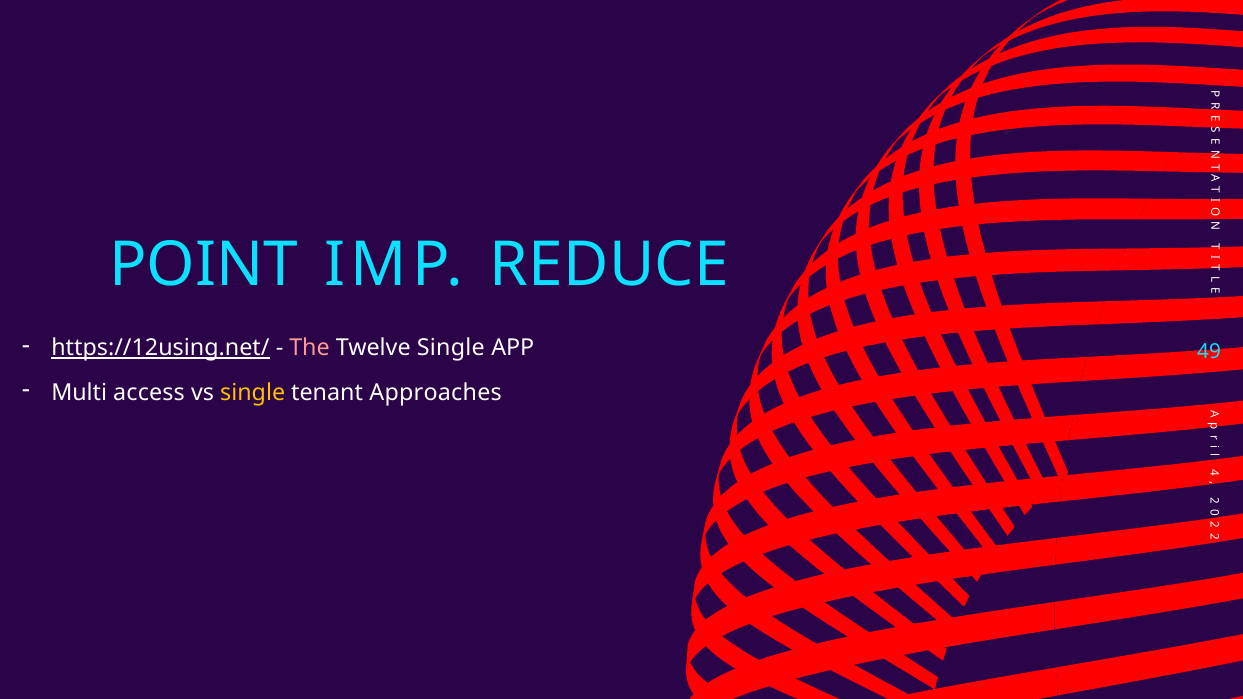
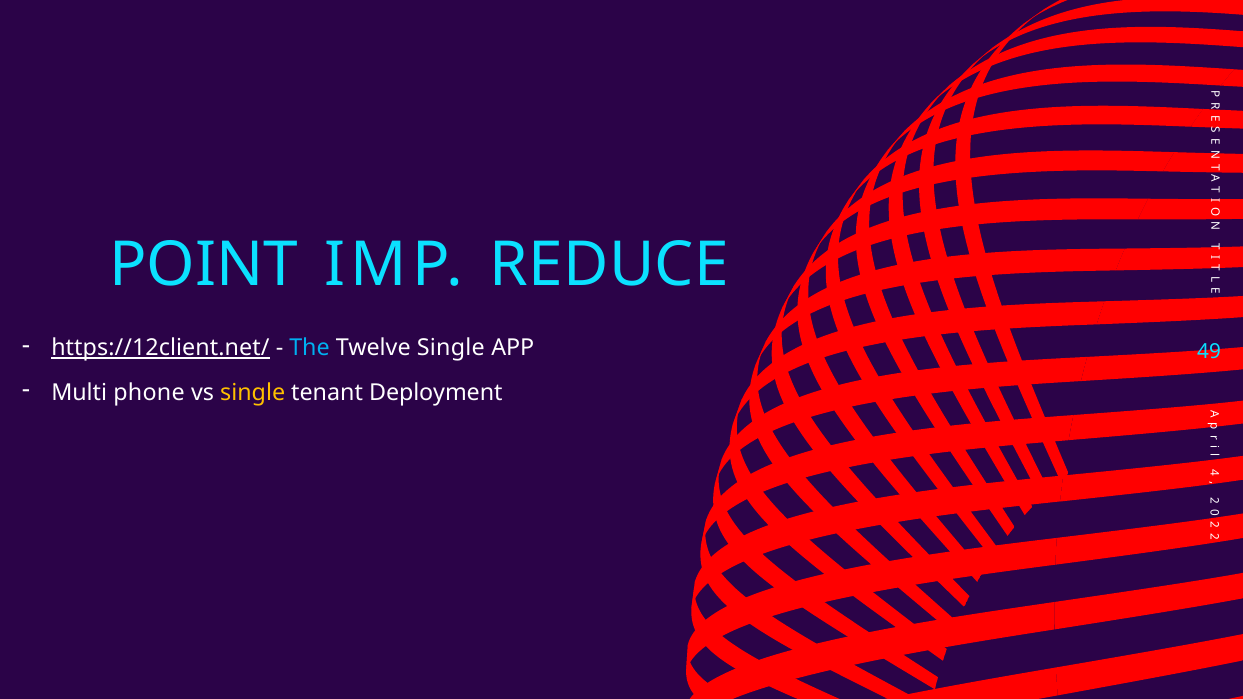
https://12using.net/: https://12using.net/ -> https://12client.net/ (160, 348)
The colour: pink -> light blue (310, 348)
access: access -> phone (149, 393)
Approaches: Approaches -> Deployment (436, 393)
